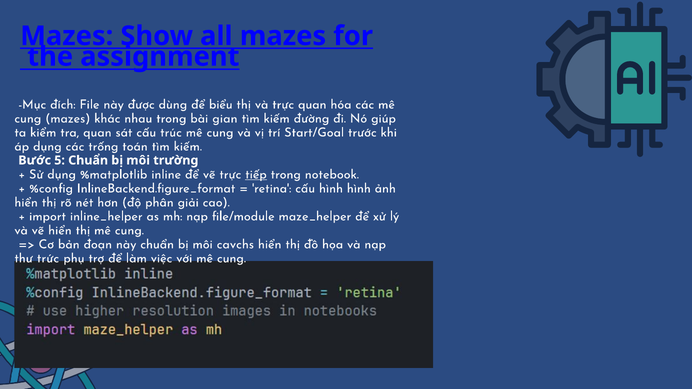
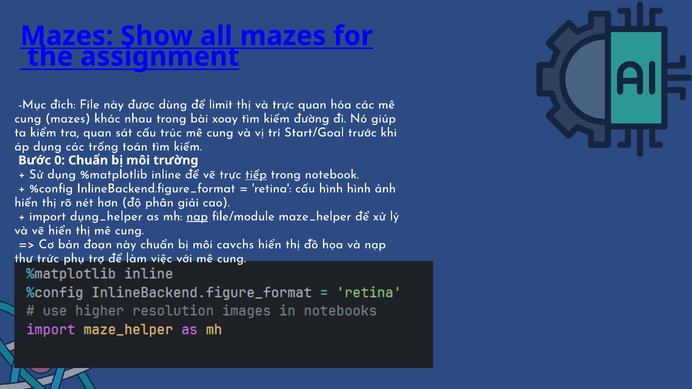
biểu: biểu -> limit (221, 104)
gian: gian -> xoay (225, 118)
5: 5 -> 0 (60, 160)
inline_helper: inline_helper -> dụng_helper (106, 216)
nạp underline: none -> present (197, 216)
